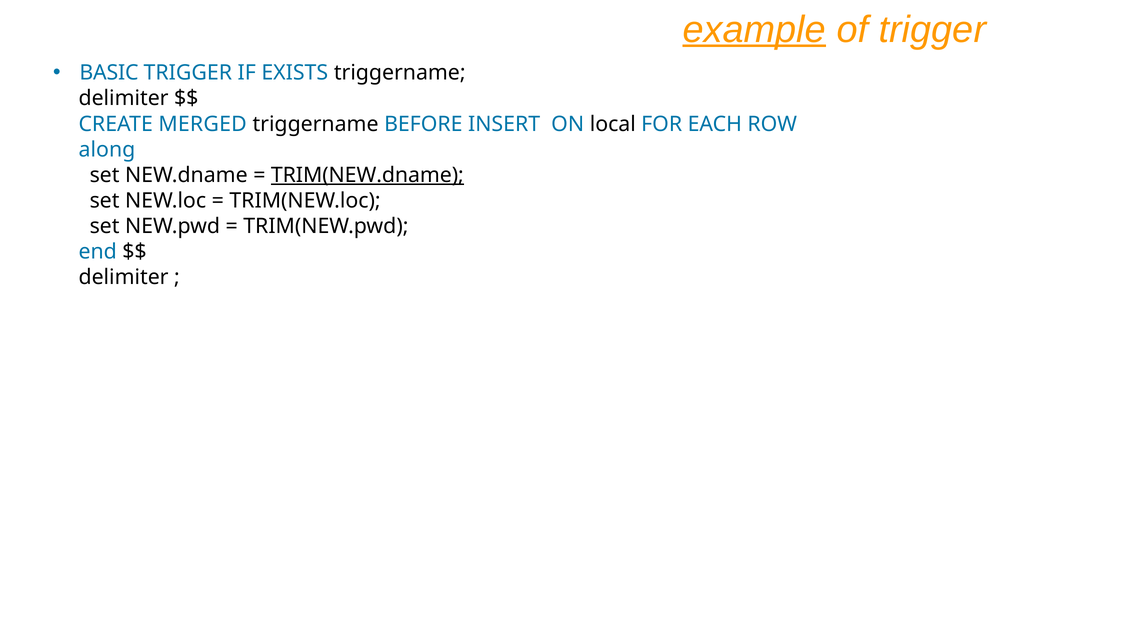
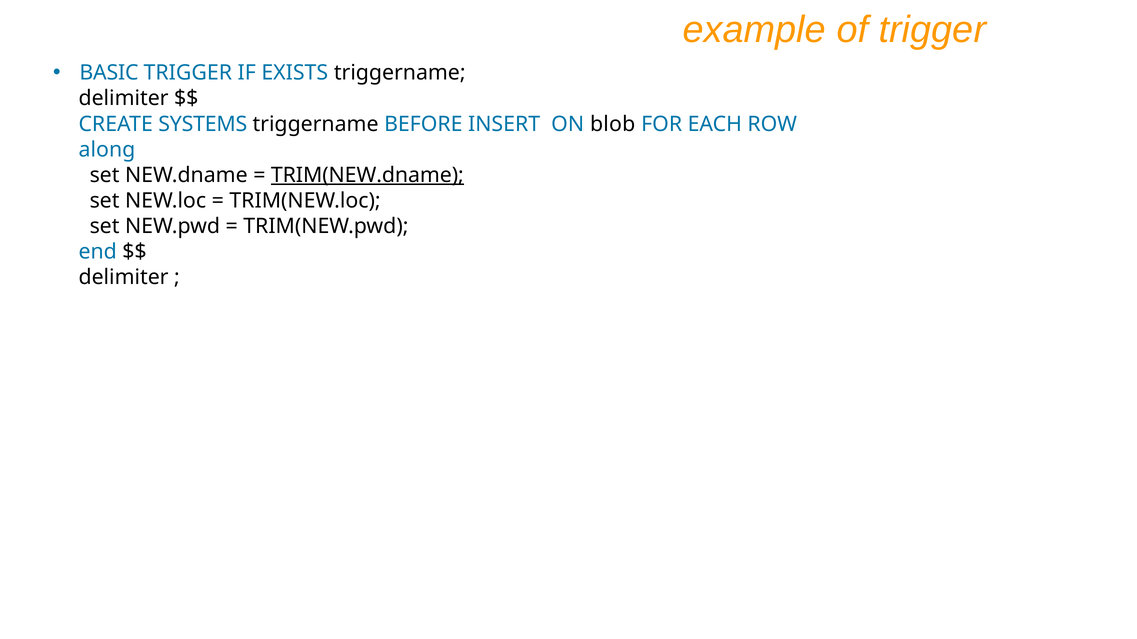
example underline: present -> none (754, 30)
MERGED: MERGED -> SYSTEMS (203, 124)
local: local -> blob (613, 124)
